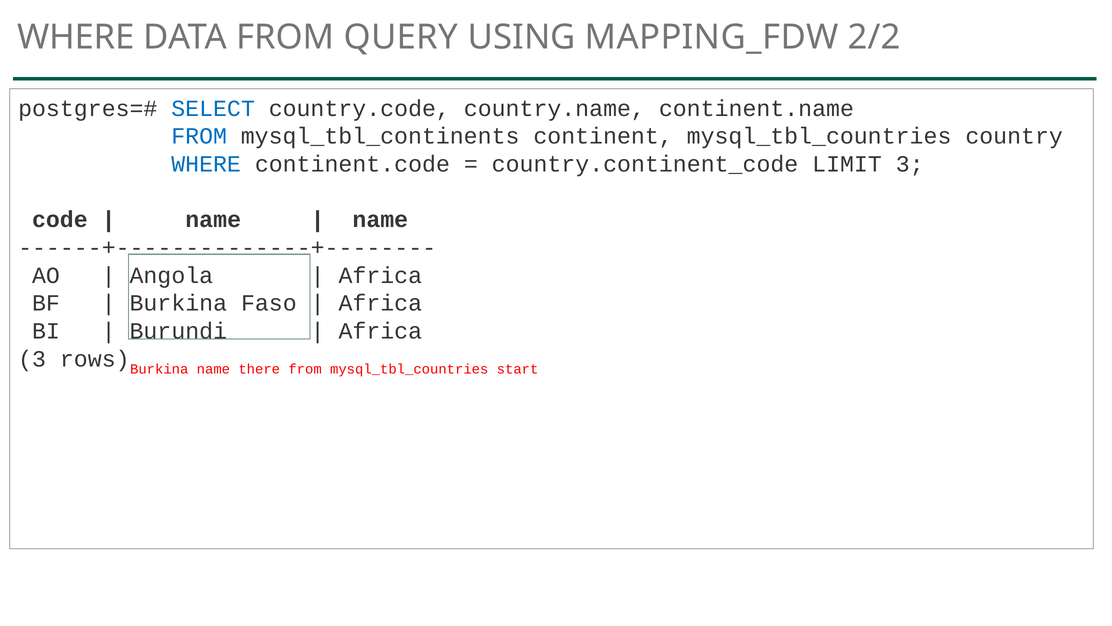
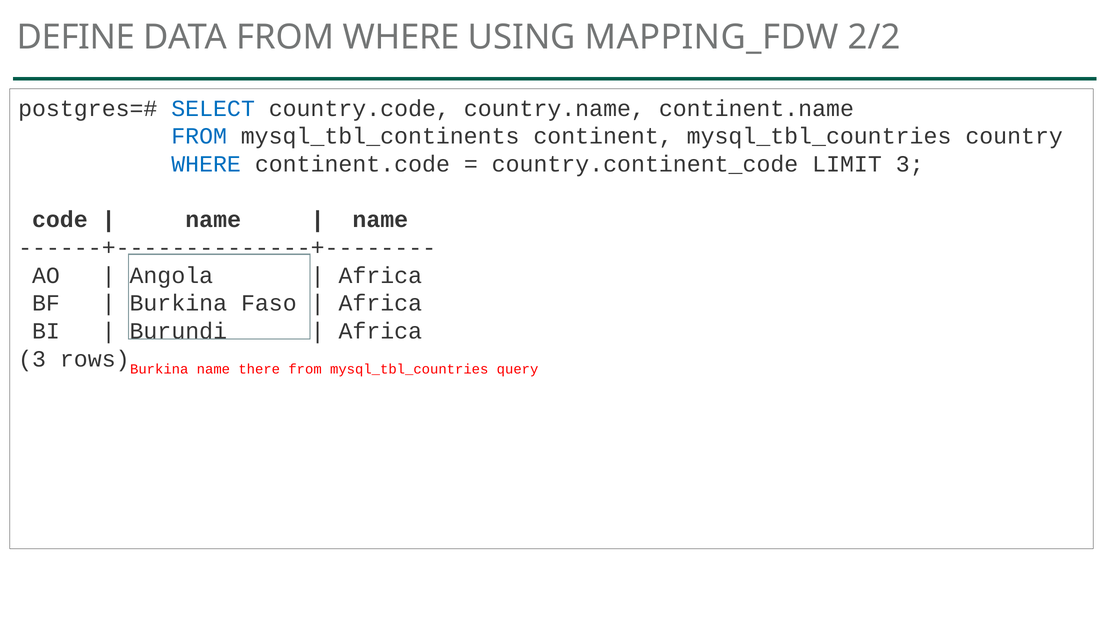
WHERE: WHERE -> DEFINE (76, 37)
FROM QUERY: QUERY -> WHERE (401, 37)
start: start -> query (518, 369)
